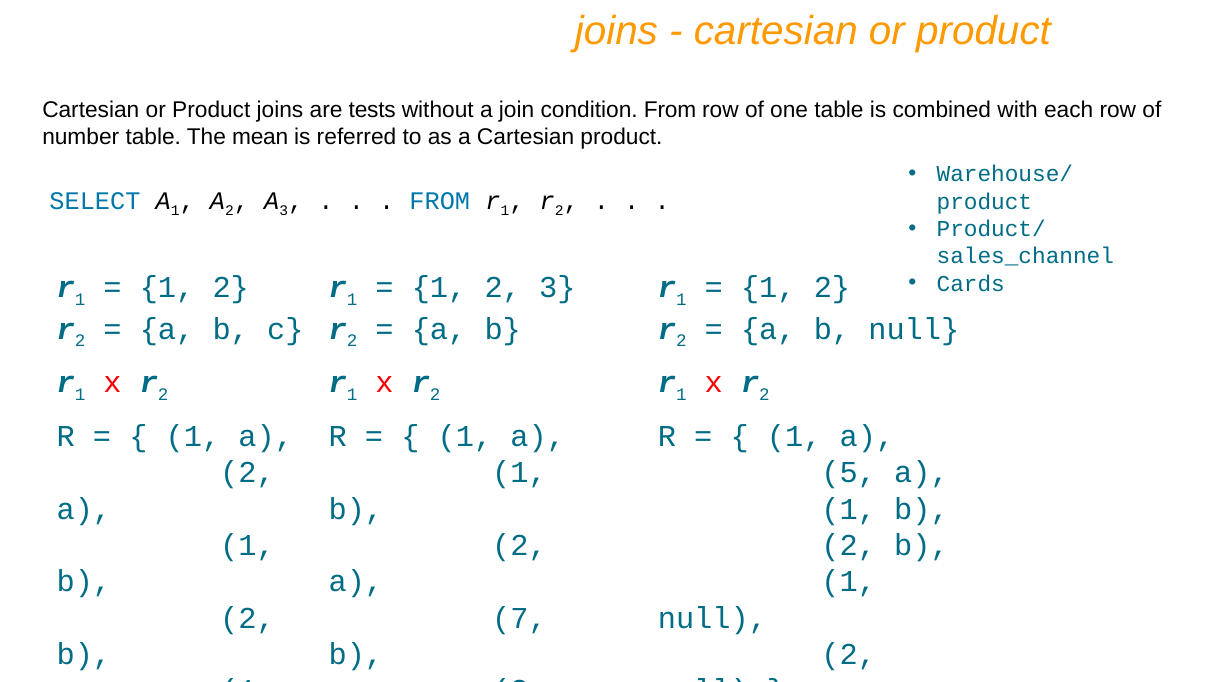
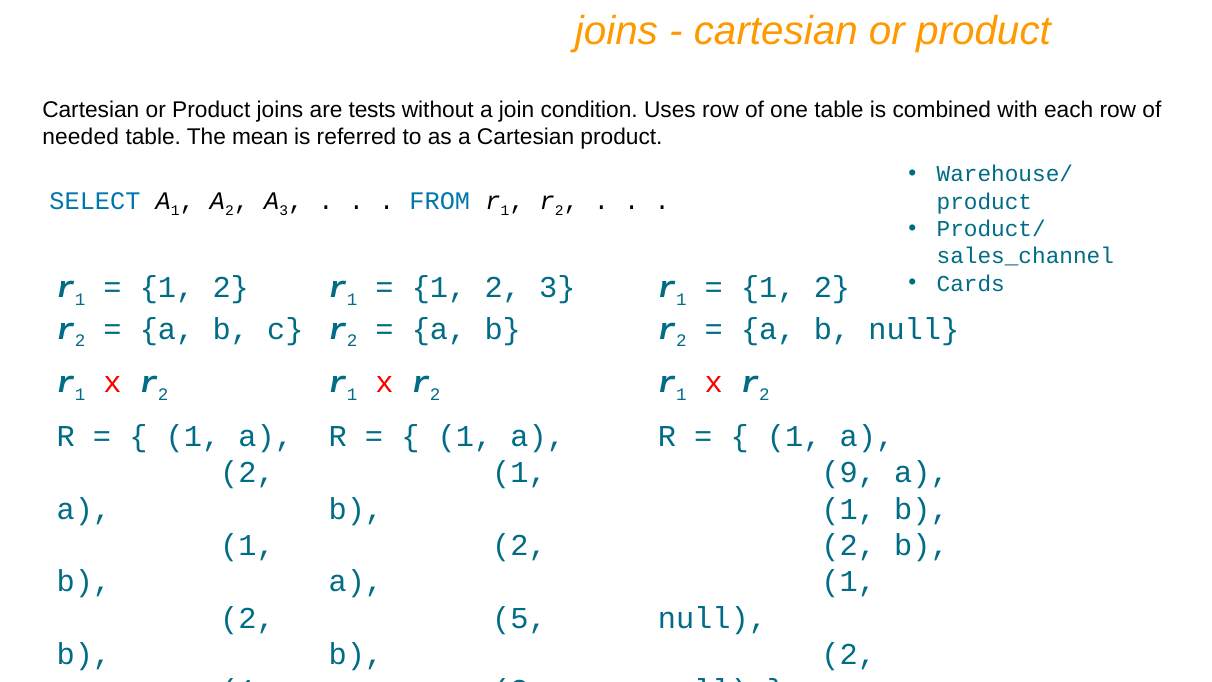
condition From: From -> Uses (670, 110)
number: number -> needed (81, 137)
5: 5 -> 9 (849, 473)
7: 7 -> 5 (519, 618)
